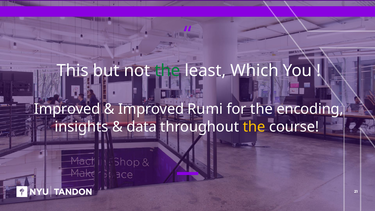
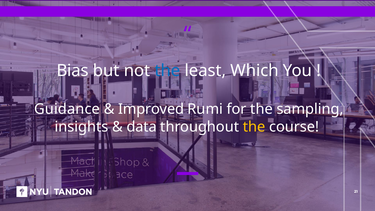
This: This -> Bias (73, 71)
the colour: green -> blue (167, 71)
Improved: Improved -> Guidance (67, 109)
encoding: encoding -> sampling (310, 109)
